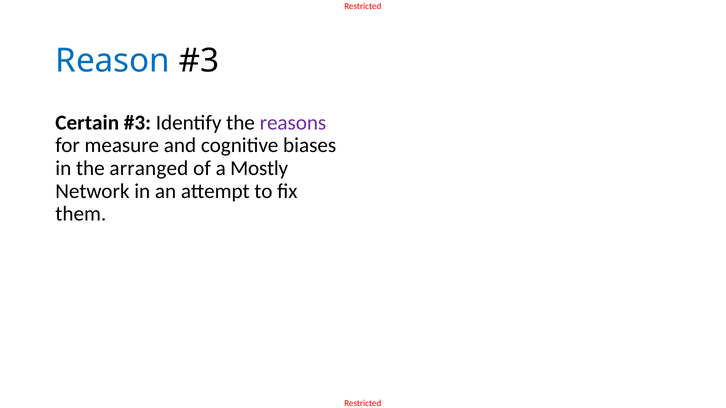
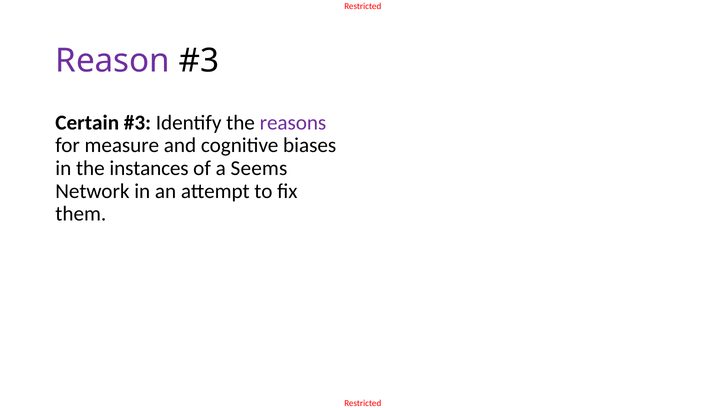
Reason colour: blue -> purple (113, 61)
arranged: arranged -> instances (149, 168)
Mostly: Mostly -> Seems (259, 168)
